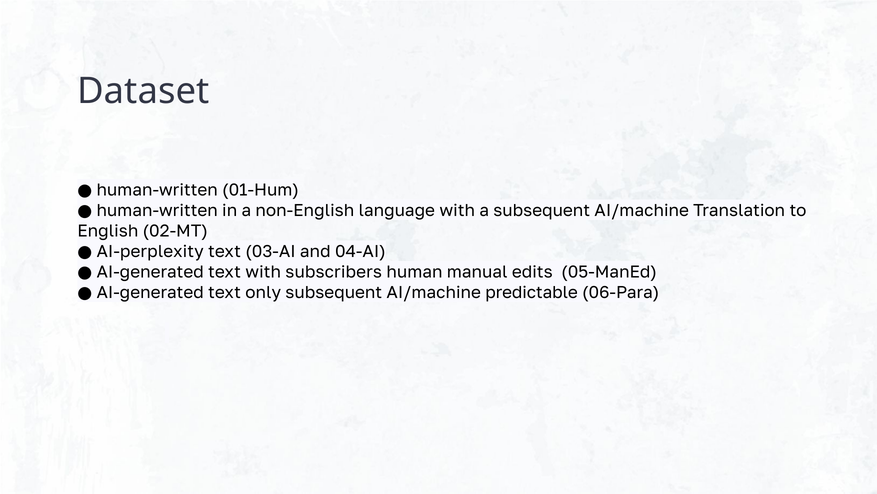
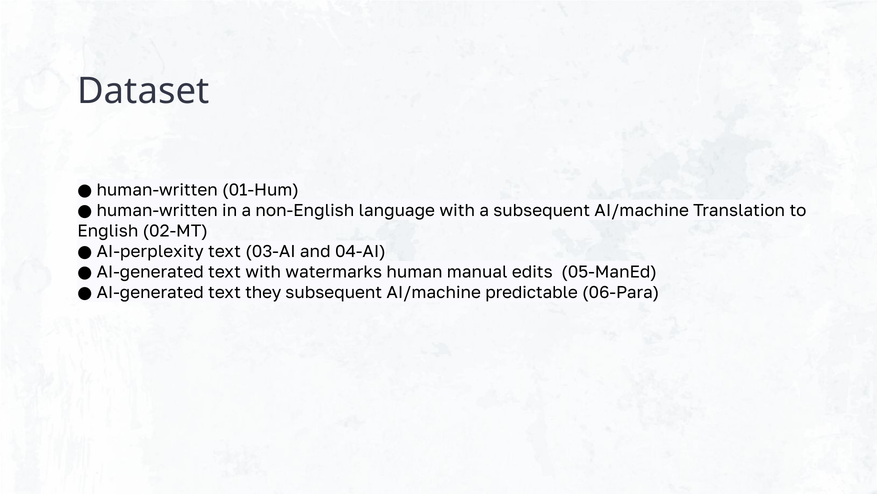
subscribers: subscribers -> watermarks (334, 272)
only: only -> they (263, 292)
